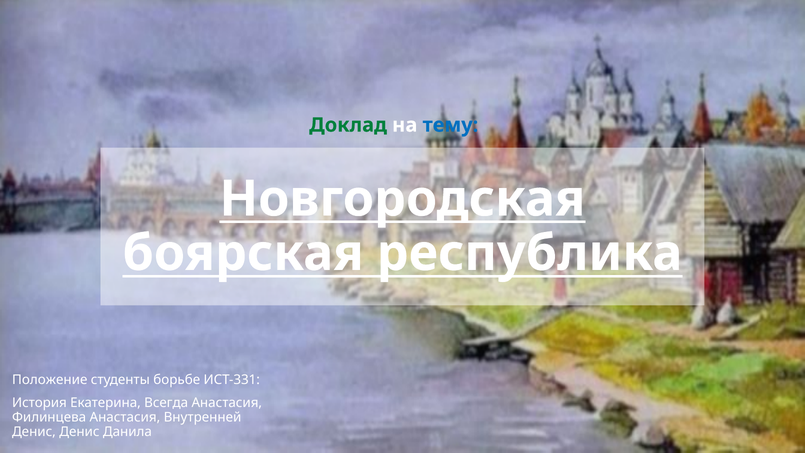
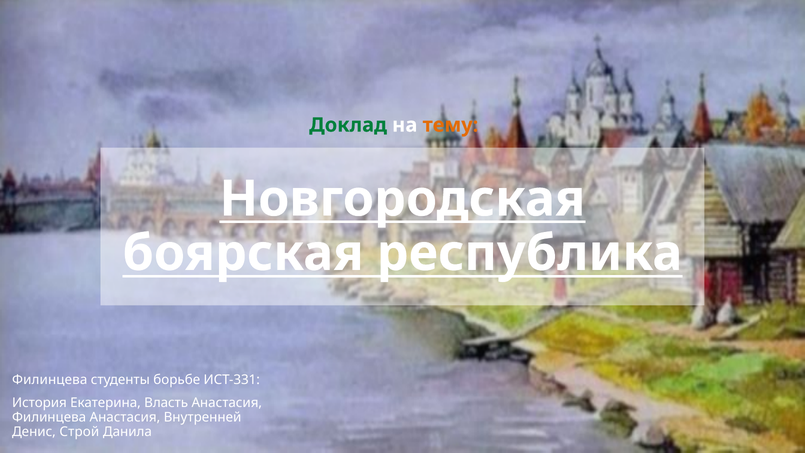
тему colour: blue -> orange (450, 125)
Положение: Положение -> Филинцева (50, 380)
Всегда: Всегда -> Власть (166, 403)
Денис Денис: Денис -> Строй (79, 432)
